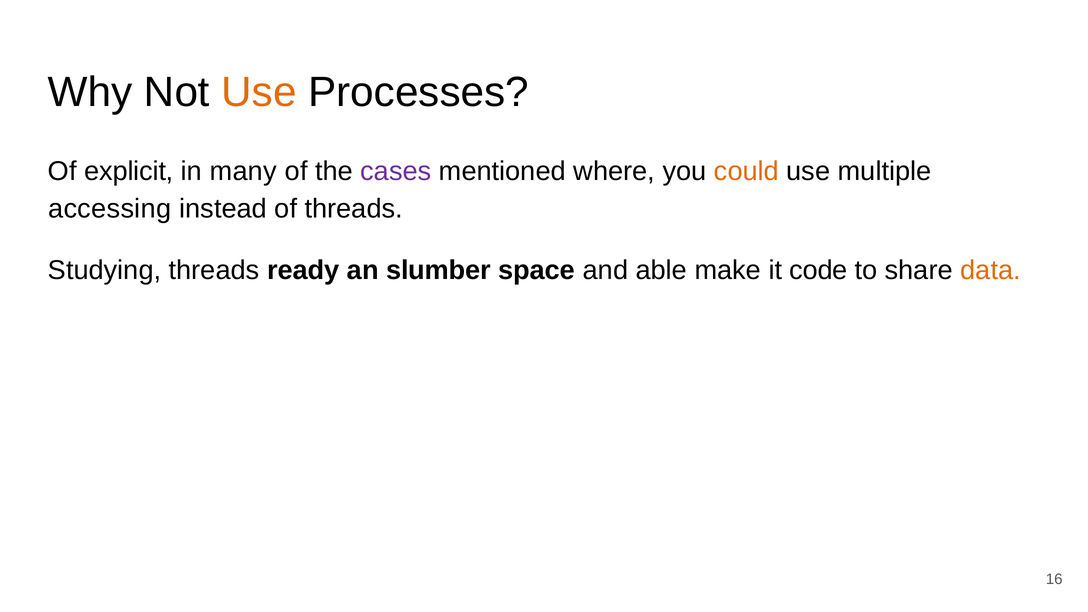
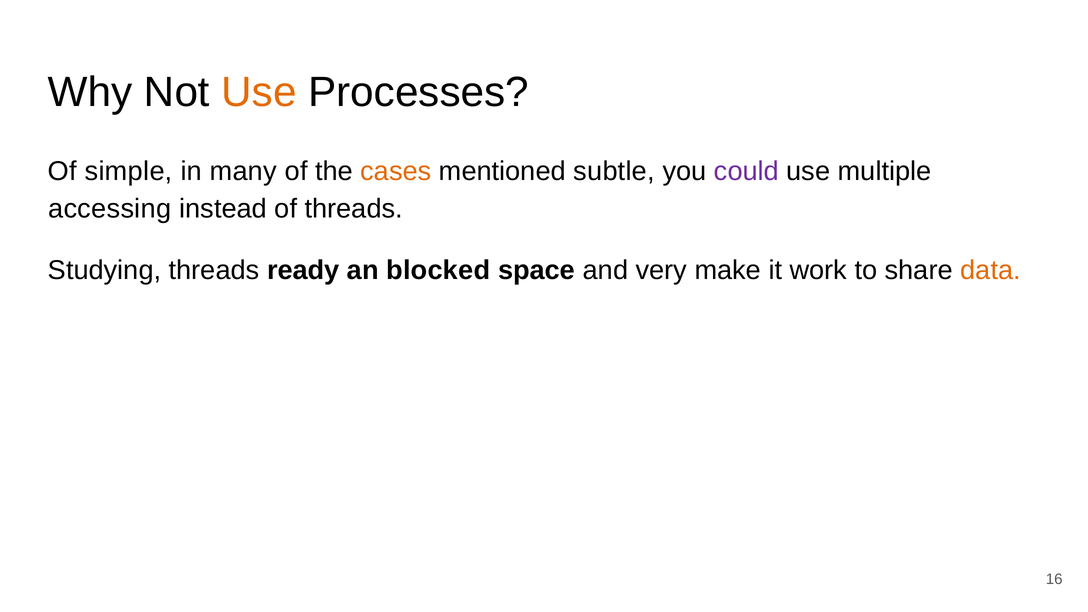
explicit: explicit -> simple (129, 171)
cases colour: purple -> orange (396, 171)
where: where -> subtle (614, 171)
could colour: orange -> purple (746, 171)
slumber: slumber -> blocked (438, 270)
able: able -> very (661, 270)
code: code -> work (818, 270)
